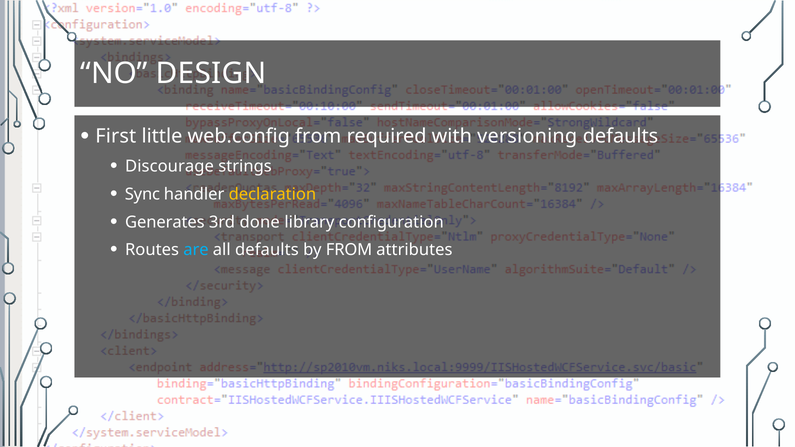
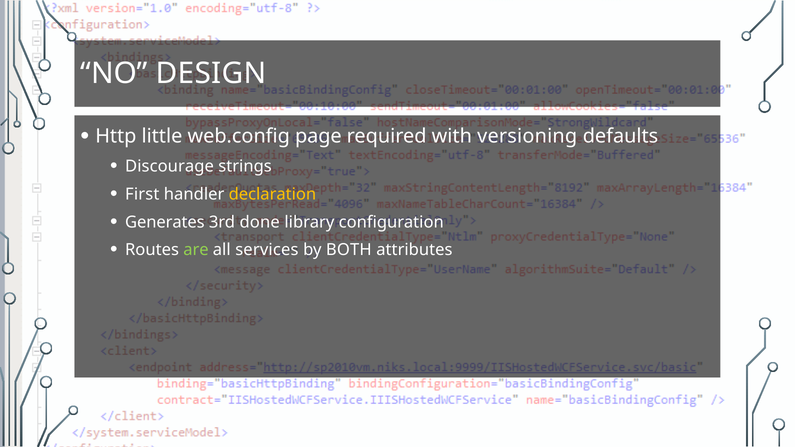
First: First -> Http (116, 136)
web.config from: from -> page (318, 136)
Sync: Sync -> First (142, 194)
are colour: light blue -> light green (196, 250)
all defaults: defaults -> services (267, 250)
by FROM: FROM -> BOTH (349, 250)
